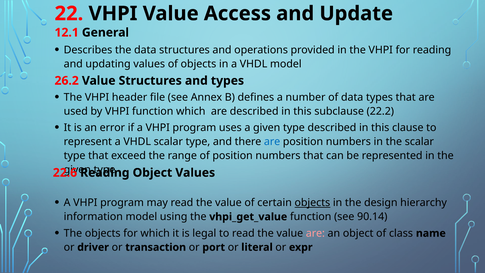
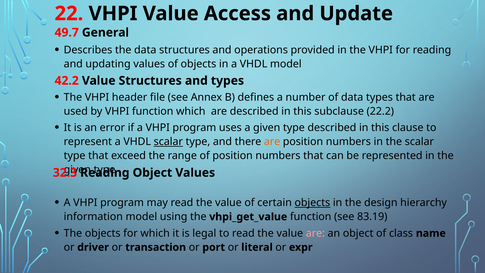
12.1: 12.1 -> 49.7 (67, 32)
26.2: 26.2 -> 42.2 (67, 81)
scalar underline: none -> present (168, 142)
are colour: blue -> orange (272, 142)
22.6: 22.6 -> 32.3 (65, 173)
90.14: 90.14 -> 83.19 (372, 217)
